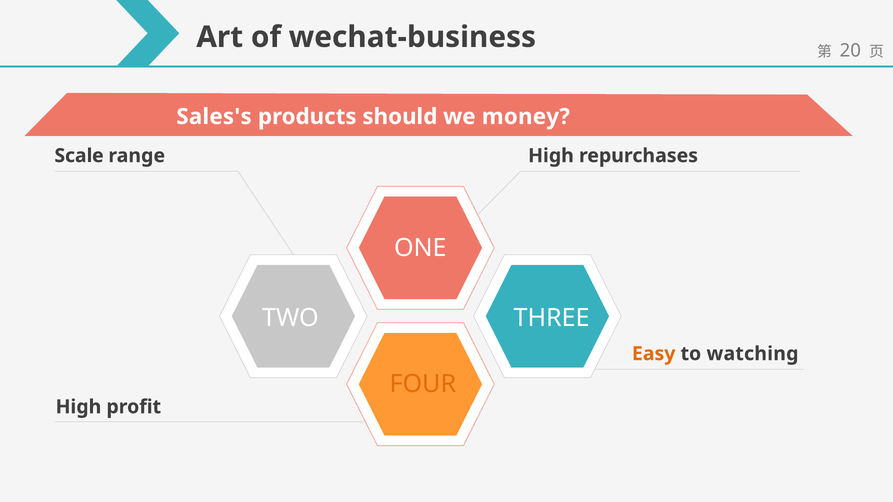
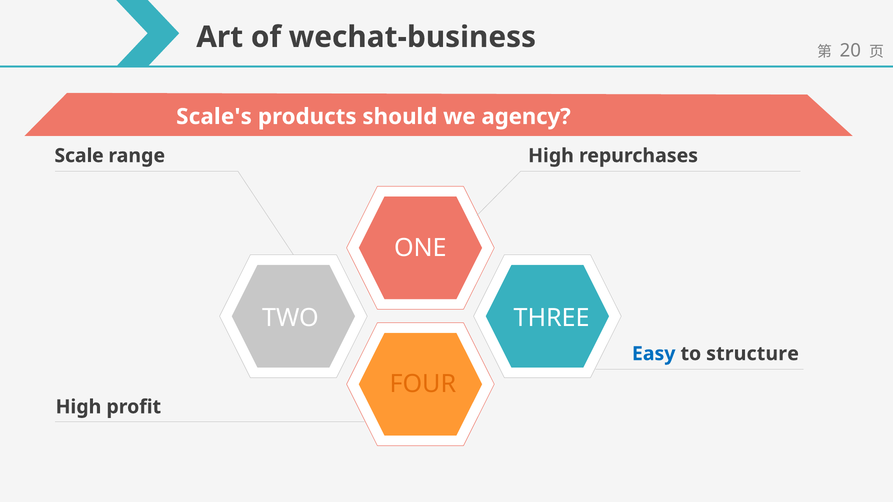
Sales's: Sales's -> Scale's (214, 117)
money: money -> agency (526, 117)
Easy colour: orange -> blue (654, 354)
watching: watching -> structure (753, 354)
